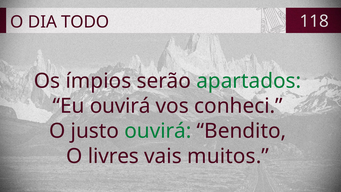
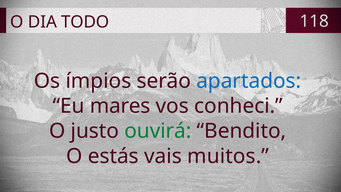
apartados colour: green -> blue (249, 81)
Eu ouvirá: ouvirá -> mares (120, 106)
livres: livres -> estás (113, 156)
